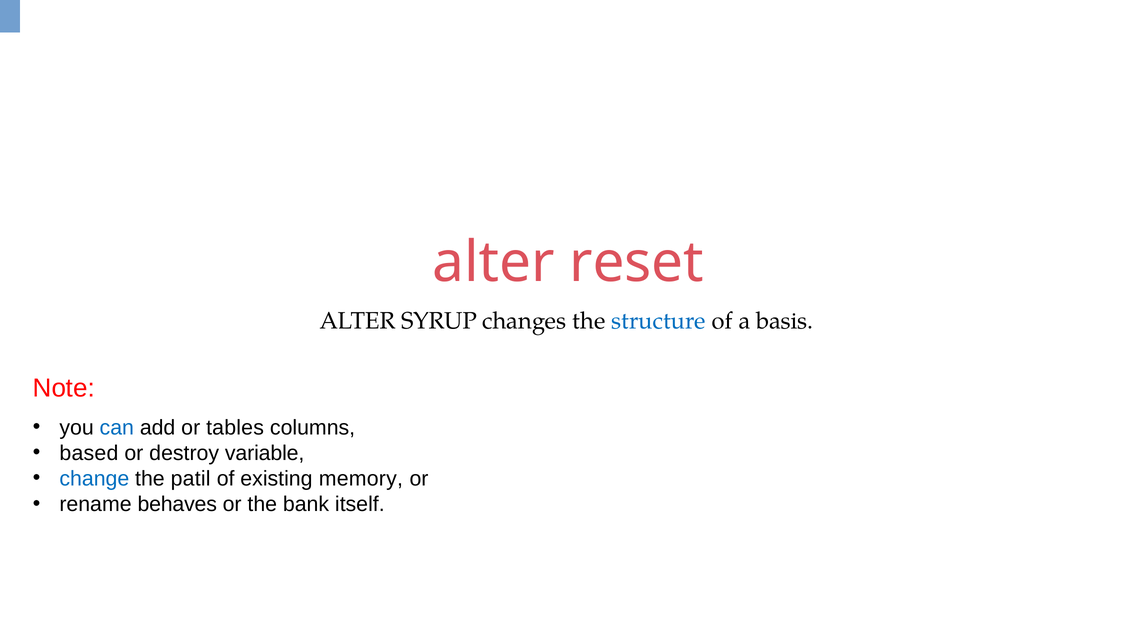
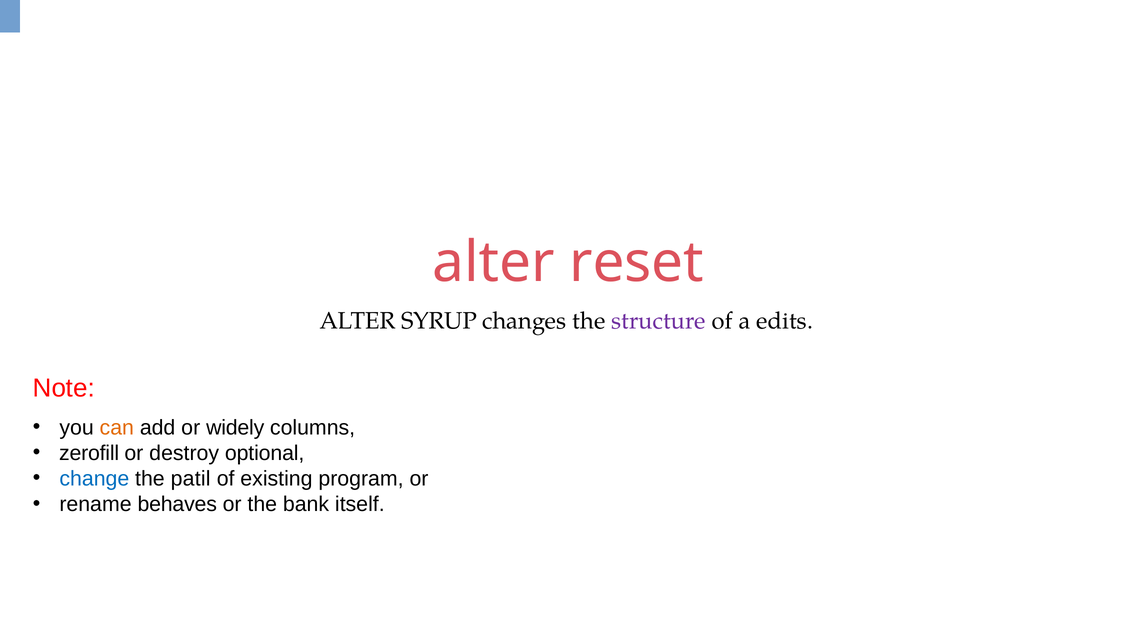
structure colour: blue -> purple (659, 321)
basis: basis -> edits (785, 321)
can colour: blue -> orange (117, 427)
tables: tables -> widely (235, 427)
based: based -> zerofill (89, 453)
variable: variable -> optional (265, 453)
memory: memory -> program (361, 479)
